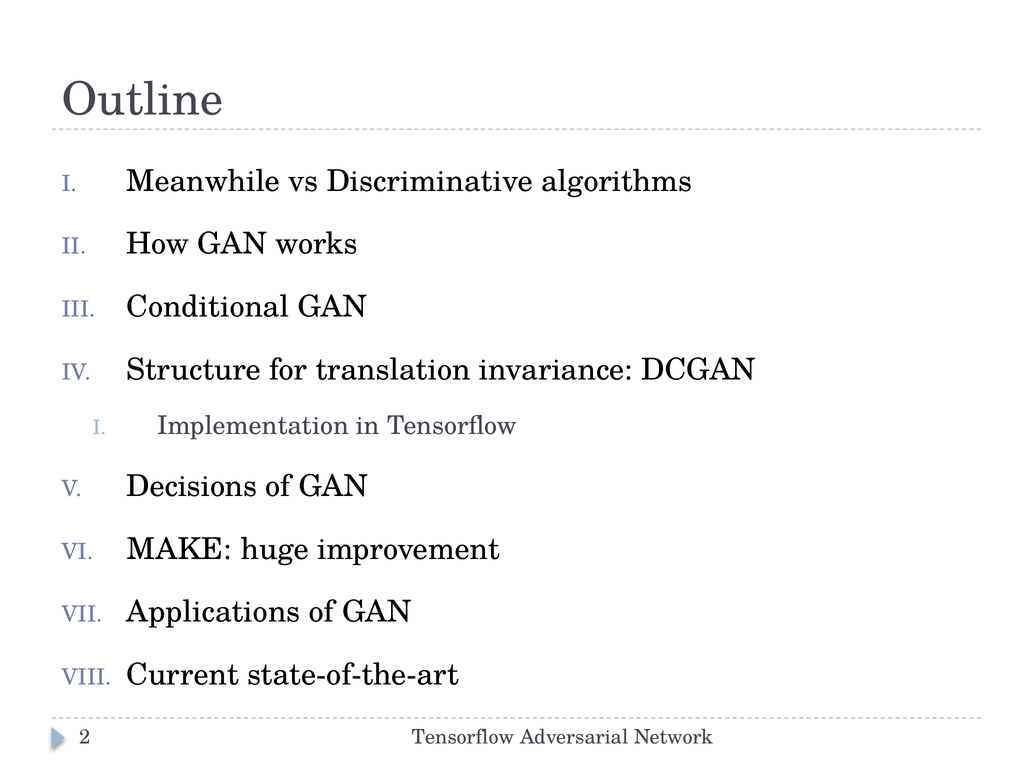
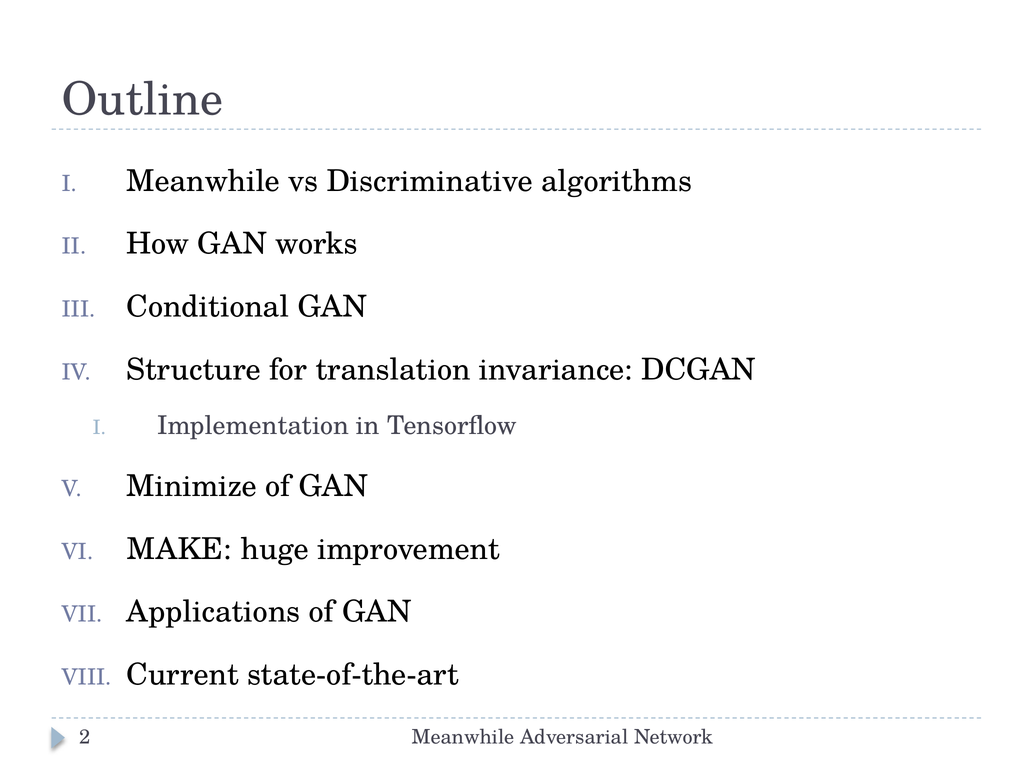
Decisions: Decisions -> Minimize (192, 486)
Tensorflow: Tensorflow -> Meanwhile (463, 737)
